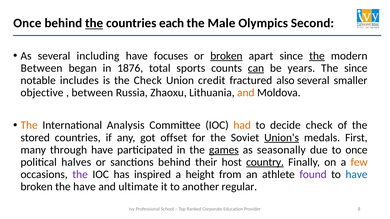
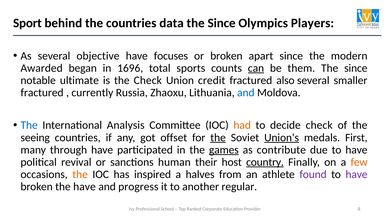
Once: Once -> Sport (27, 23)
the underline: present -> none (94, 23)
each: each -> data (172, 23)
Male: Male -> Since (222, 23)
Second: Second -> Players (312, 23)
including: including -> objective (98, 56)
broken underline: present -> none (226, 56)
the underline: present -> none (317, 56)
Between: Between -> Awarded (42, 68)
1876: 1876 -> 1696 (130, 68)
years: years -> them (301, 68)
includes: includes -> ultimate (79, 80)
objective: objective -> fractured (42, 93)
between: between -> currently (92, 93)
and colour: orange -> blue (246, 93)
The colour: orange -> blue (29, 125)
stored: stored -> seeing (35, 138)
the underline: none -> present (218, 138)
seasonally: seasonally -> contribute (281, 150)
due to once: once -> have (356, 150)
halves: halves -> revival (76, 162)
sanctions behind: behind -> human (174, 162)
the colour: purple -> orange (80, 175)
height: height -> halves (200, 175)
have colour: blue -> purple (357, 175)
ultimate: ultimate -> progress (138, 187)
